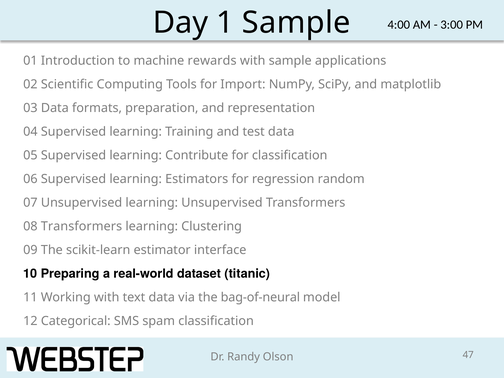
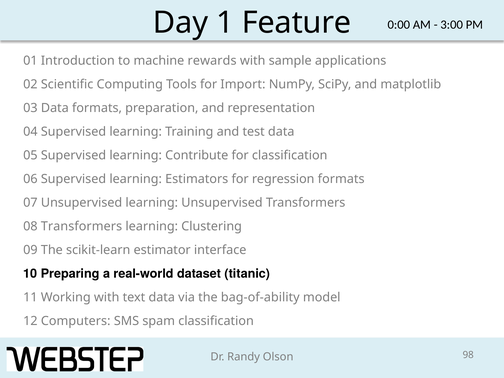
1 Sample: Sample -> Feature (297, 23)
4:00: 4:00 -> 0:00 (399, 25)
regression random: random -> formats (341, 179)
bag-of-neural: bag-of-neural -> bag-of-ability (260, 297)
Categorical: Categorical -> Computers (76, 321)
47: 47 -> 98 (468, 355)
